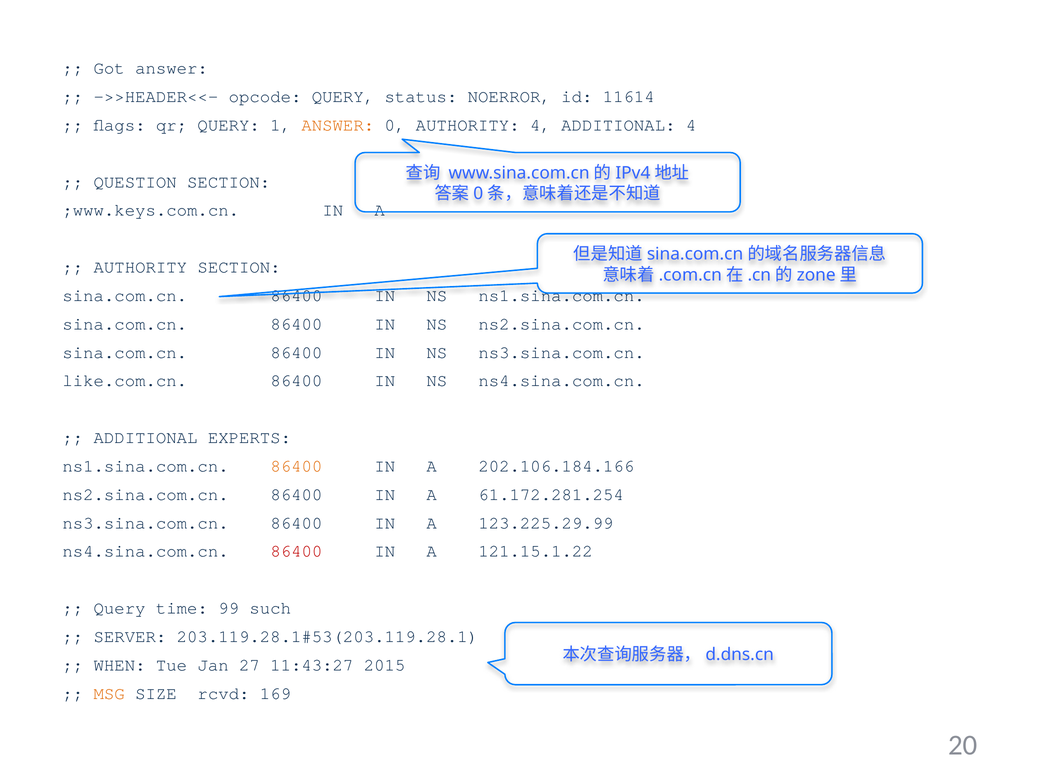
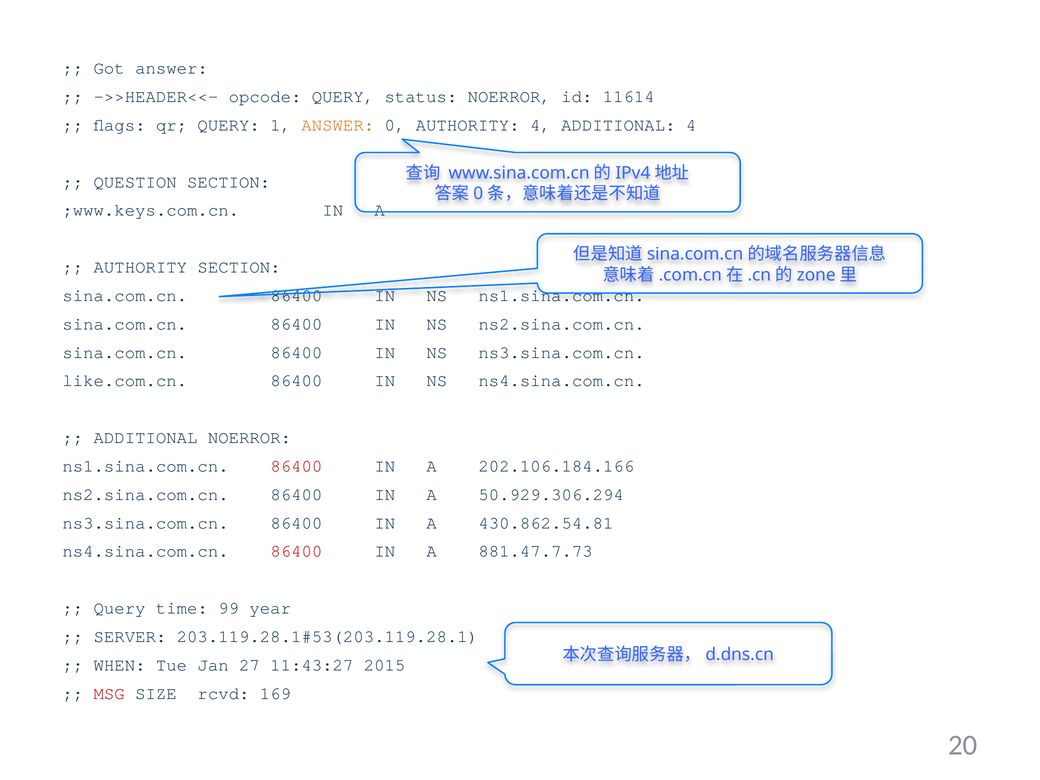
ADDITIONAL EXPERTS: EXPERTS -> NOERROR (249, 438)
86400 colour: orange -> red (296, 466)
61.172.281.254: 61.172.281.254 -> 50.929.306.294 (551, 494)
123.225.29.99: 123.225.29.99 -> 430.862.54.81 (546, 523)
121.15.1.22: 121.15.1.22 -> 881.47.7.73 (536, 551)
such: such -> year (270, 608)
MSG colour: orange -> red (109, 693)
